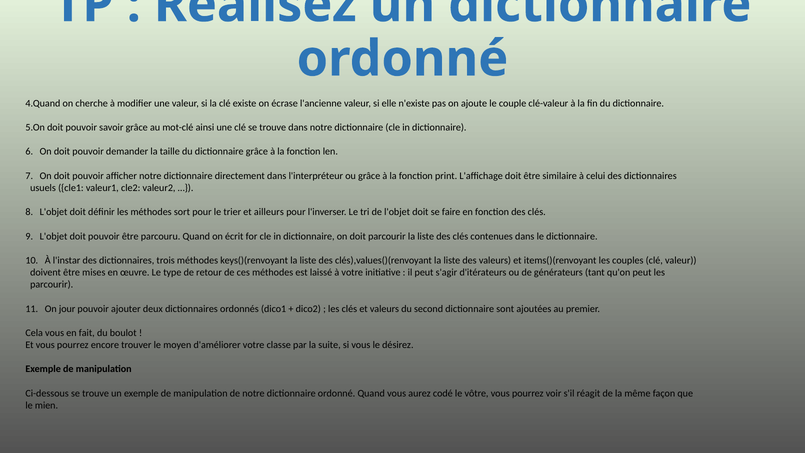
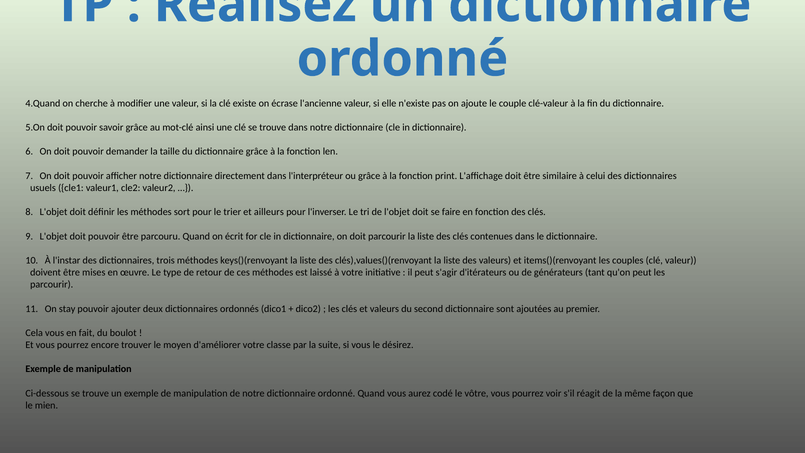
jour: jour -> stay (67, 309)
